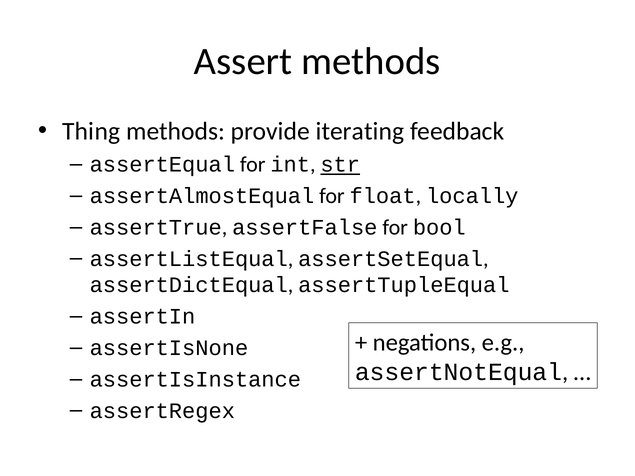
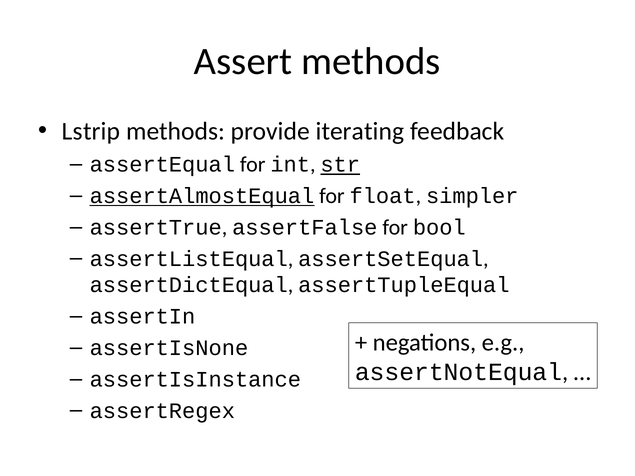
Thing: Thing -> Lstrip (91, 131)
assertAlmostEqual underline: none -> present (202, 196)
locally: locally -> simpler (472, 196)
